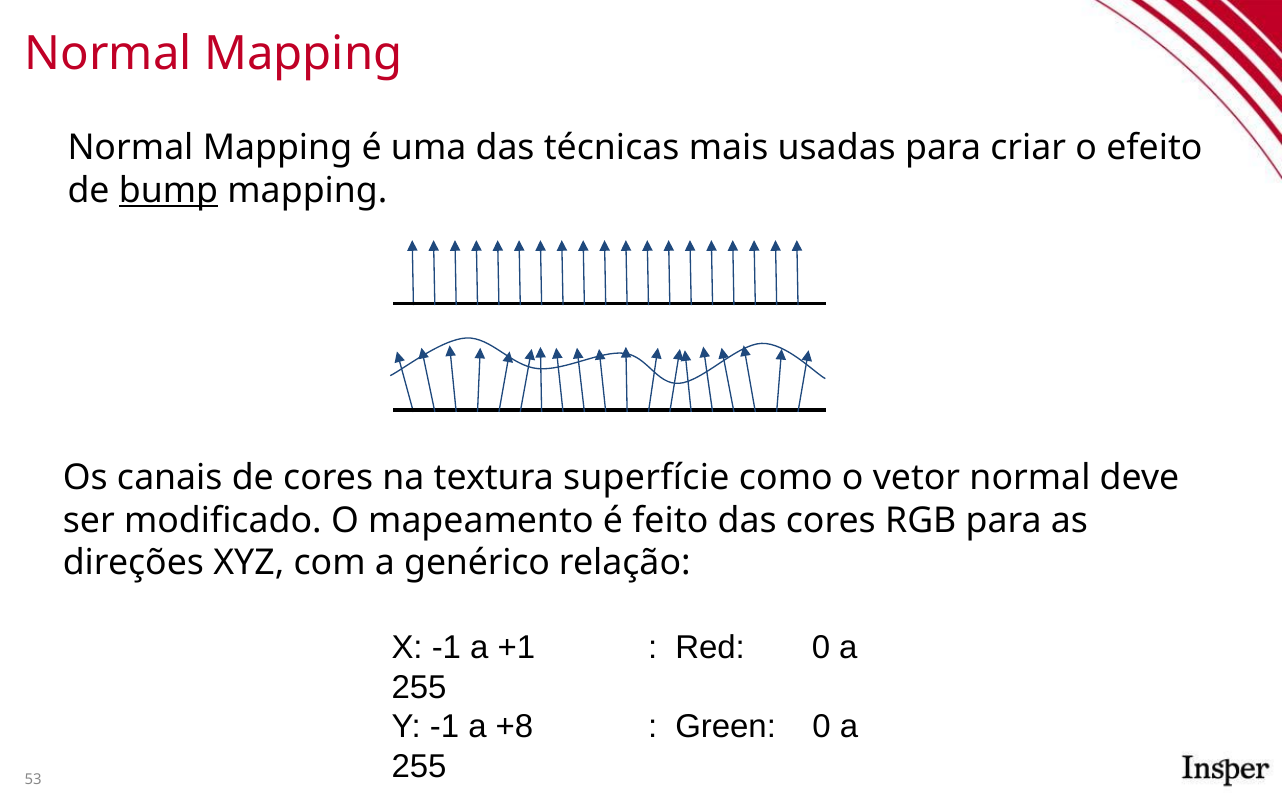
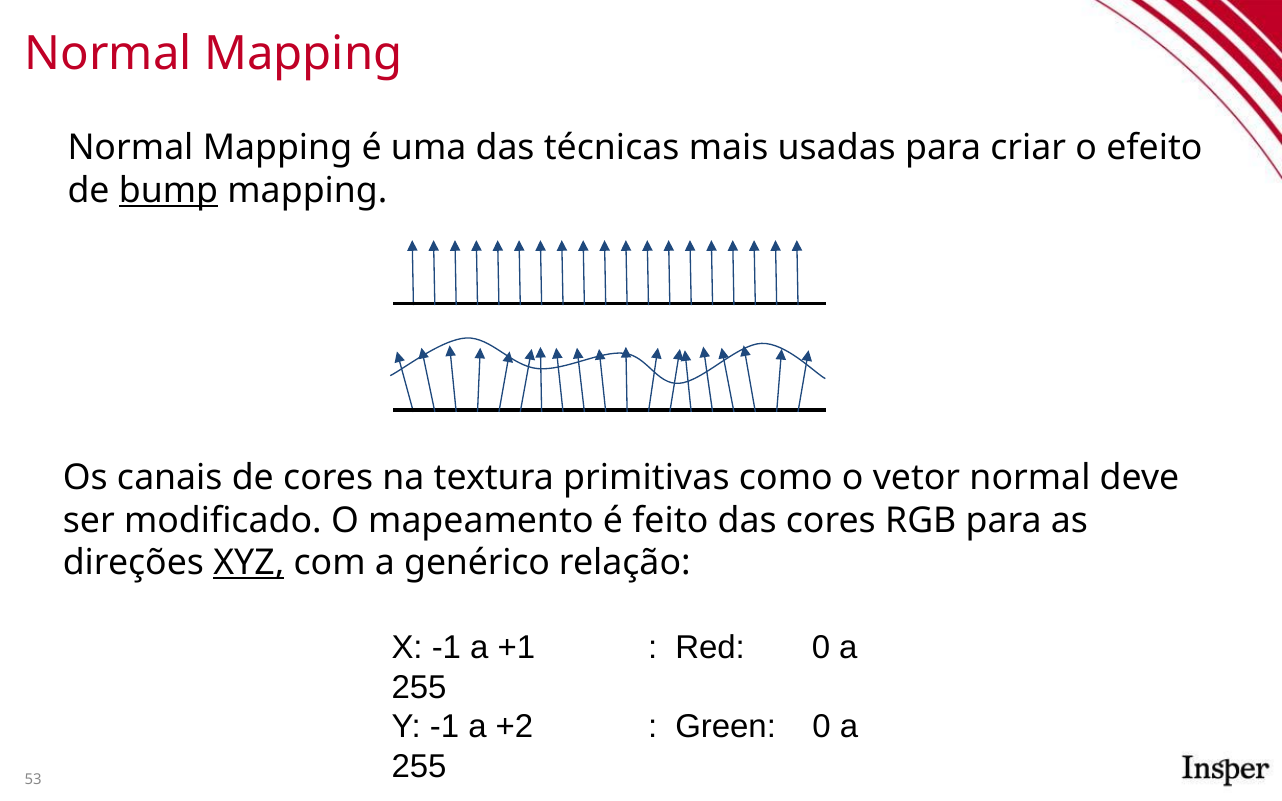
superfície: superfície -> primitivas (646, 478)
XYZ underline: none -> present (249, 563)
+8: +8 -> +2 (514, 727)
